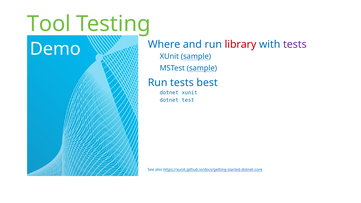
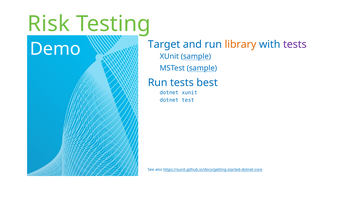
Tool: Tool -> Risk (49, 24)
Where: Where -> Target (164, 44)
library colour: red -> orange (241, 44)
